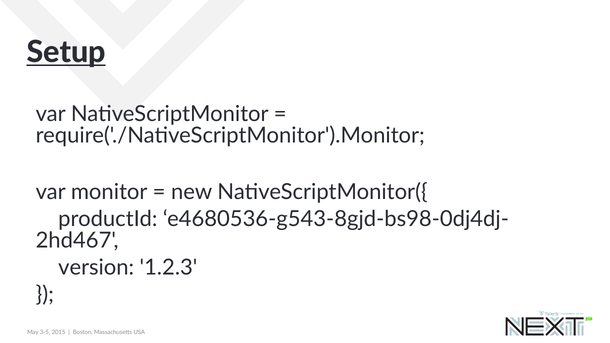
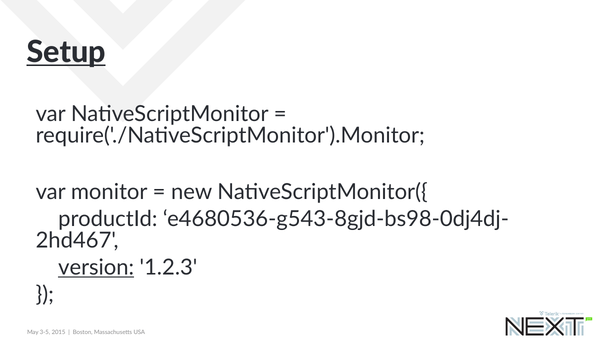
version underline: none -> present (96, 268)
